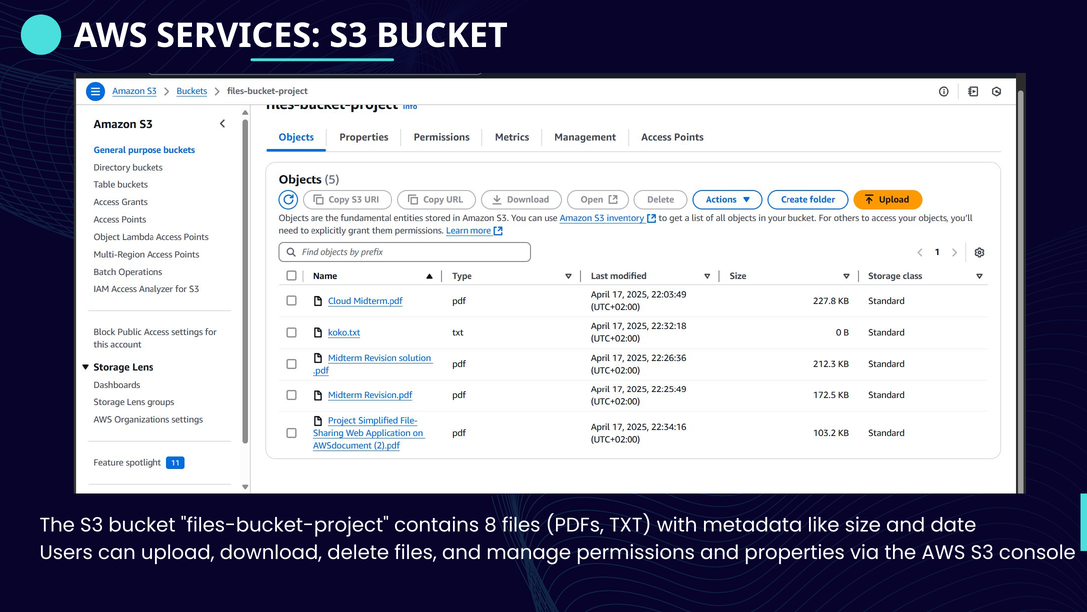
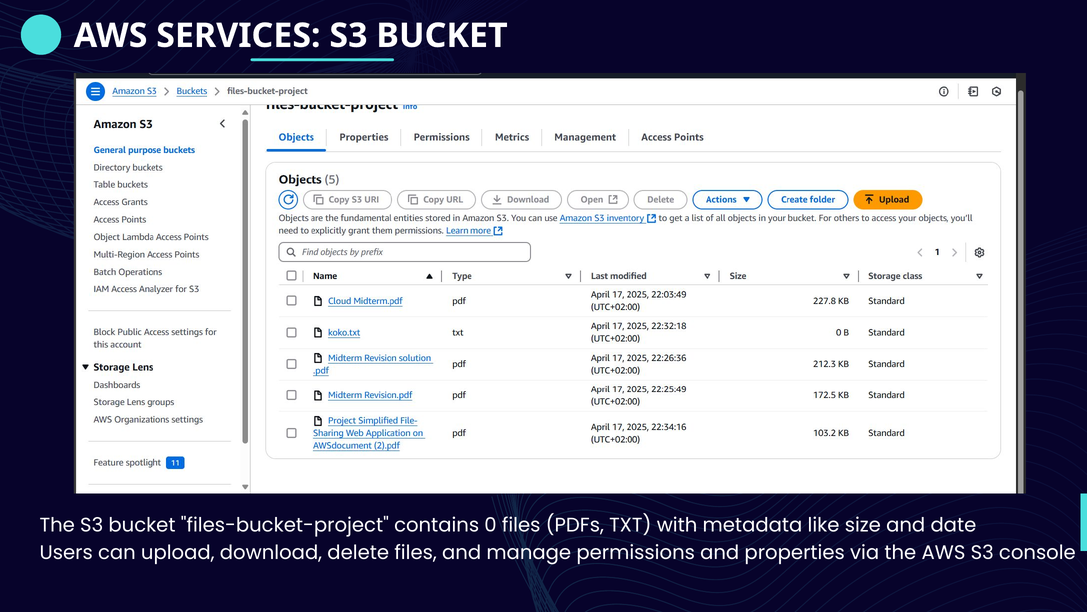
8: 8 -> 0 (491, 525)
